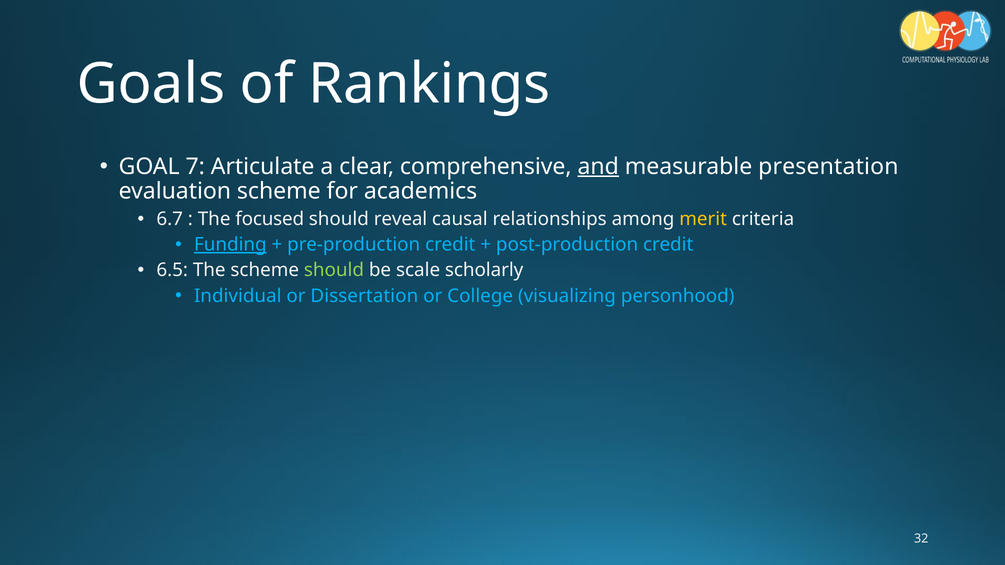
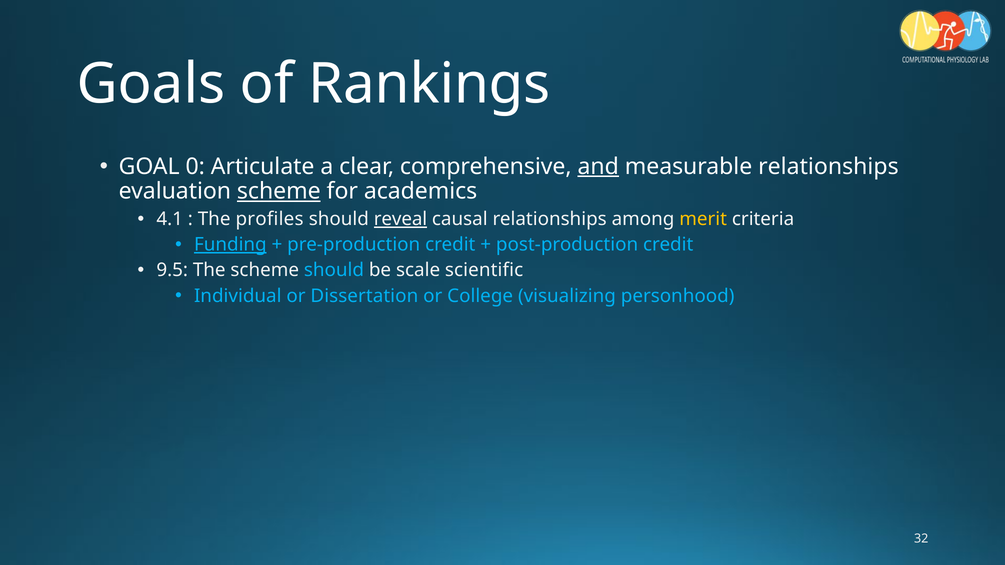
7: 7 -> 0 (195, 167)
measurable presentation: presentation -> relationships (828, 167)
scheme underline: none -> present (279, 191)
6.7: 6.7 -> 4.1 (170, 219)
focused: focused -> profiles (270, 219)
reveal underline: none -> present (400, 219)
6.5: 6.5 -> 9.5 (172, 270)
should colour: light green -> light blue (334, 270)
scholarly: scholarly -> scientific (484, 270)
